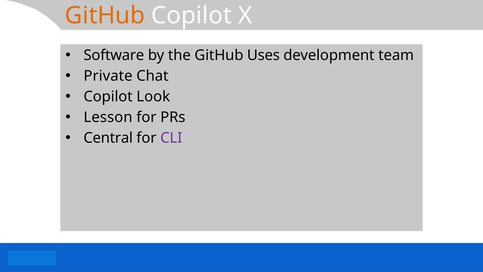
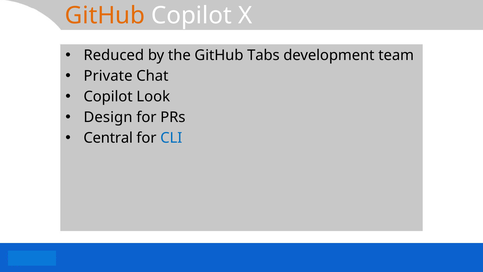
Software: Software -> Reduced (114, 55)
Uses: Uses -> Tabs (263, 55)
Lesson: Lesson -> Design (108, 117)
CLI colour: purple -> blue (171, 138)
